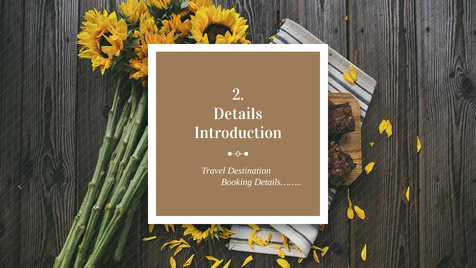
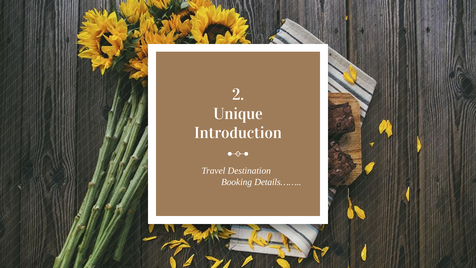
Details: Details -> Unique (238, 114)
